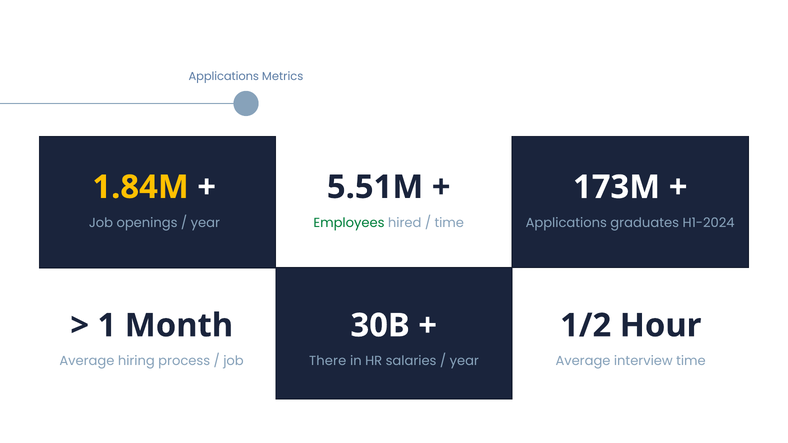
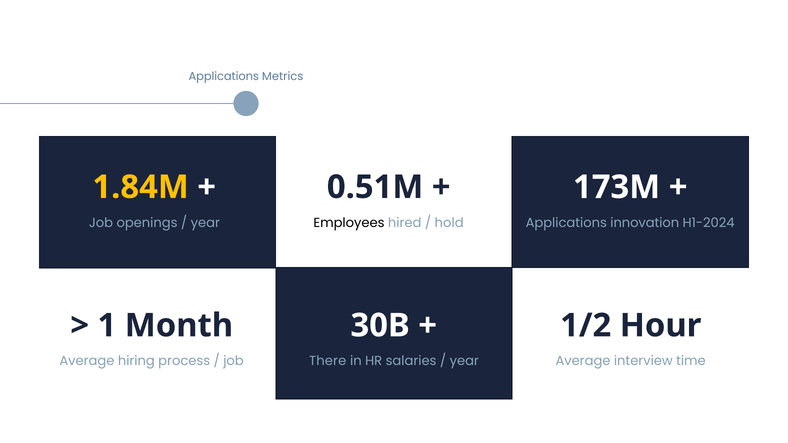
5.51M: 5.51M -> 0.51M (375, 187)
Employees colour: green -> black (349, 223)
time: time -> hold (449, 223)
graduates: graduates -> innovation (645, 223)
